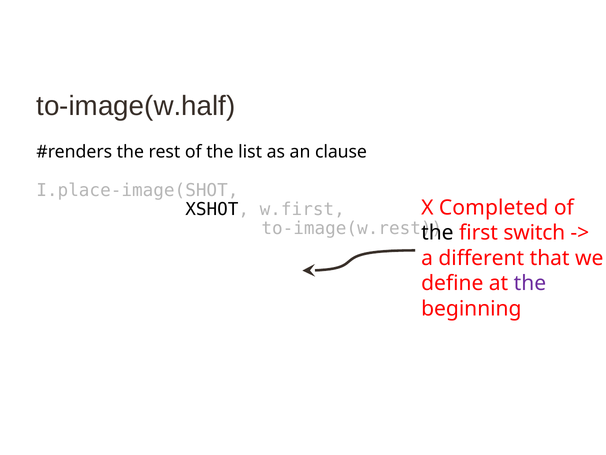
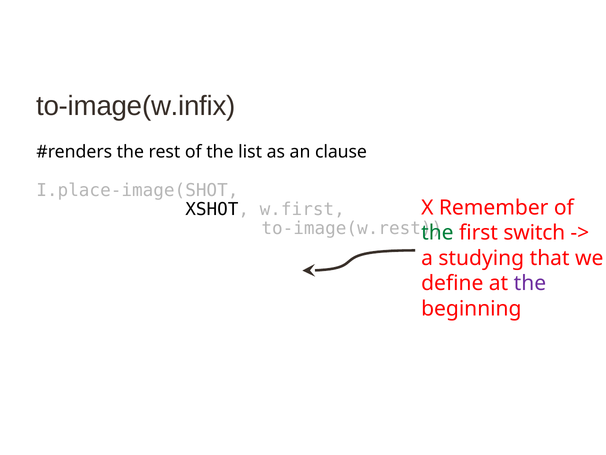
to-image(w.half: to-image(w.half -> to-image(w.infix (136, 106)
Completed: Completed -> Remember (494, 207)
the colour: black -> green (437, 233)
different: different -> studying (481, 258)
